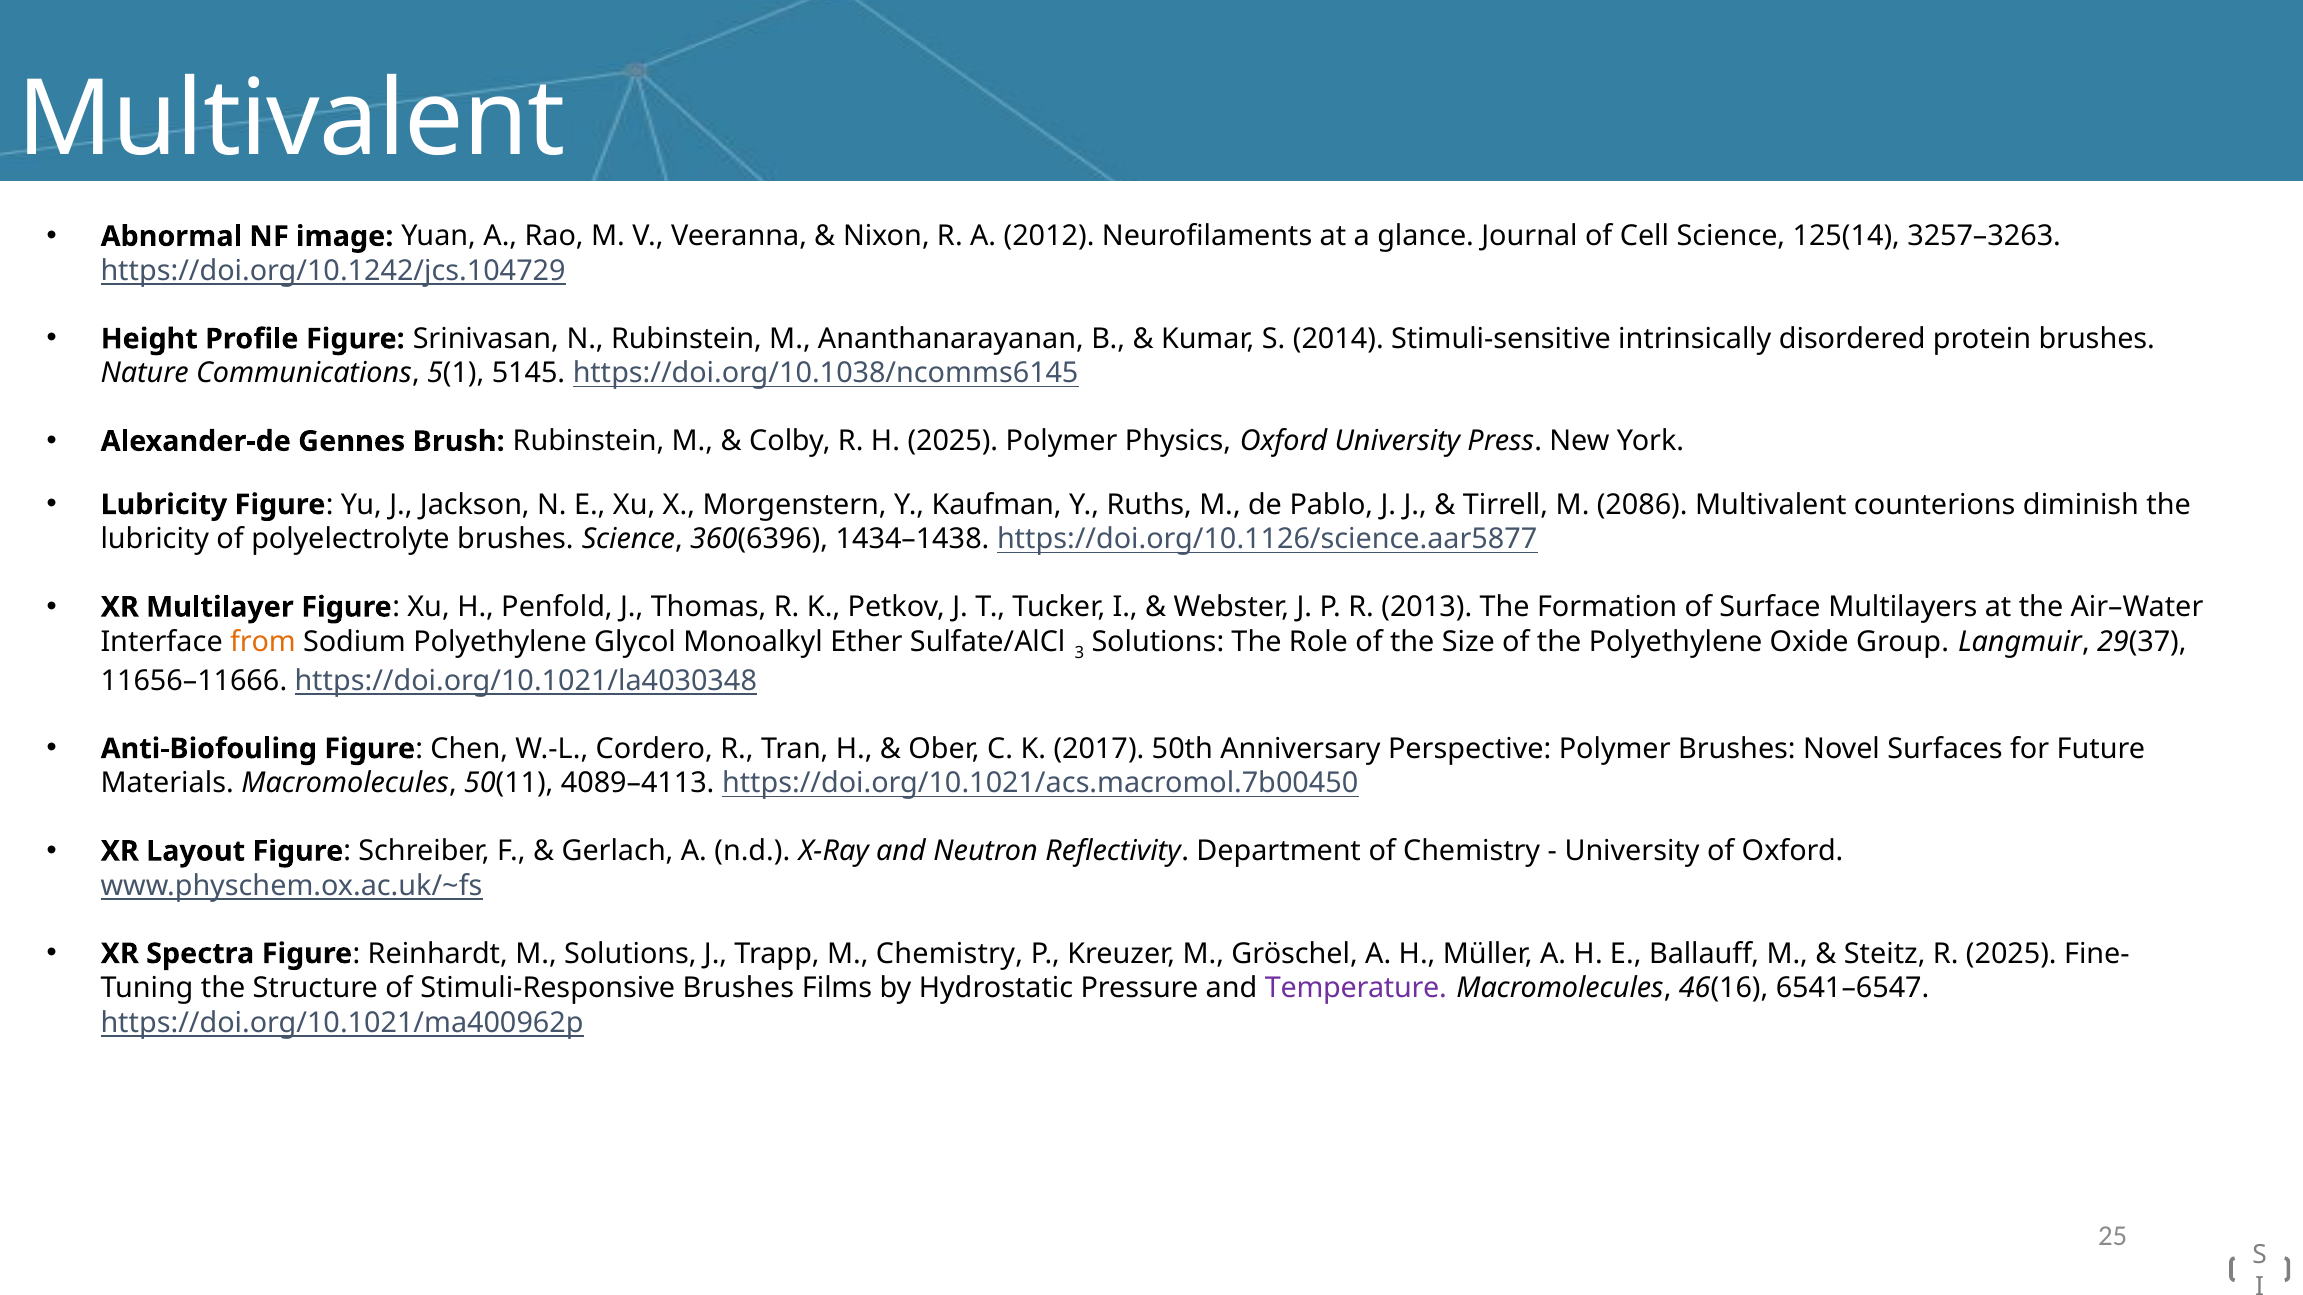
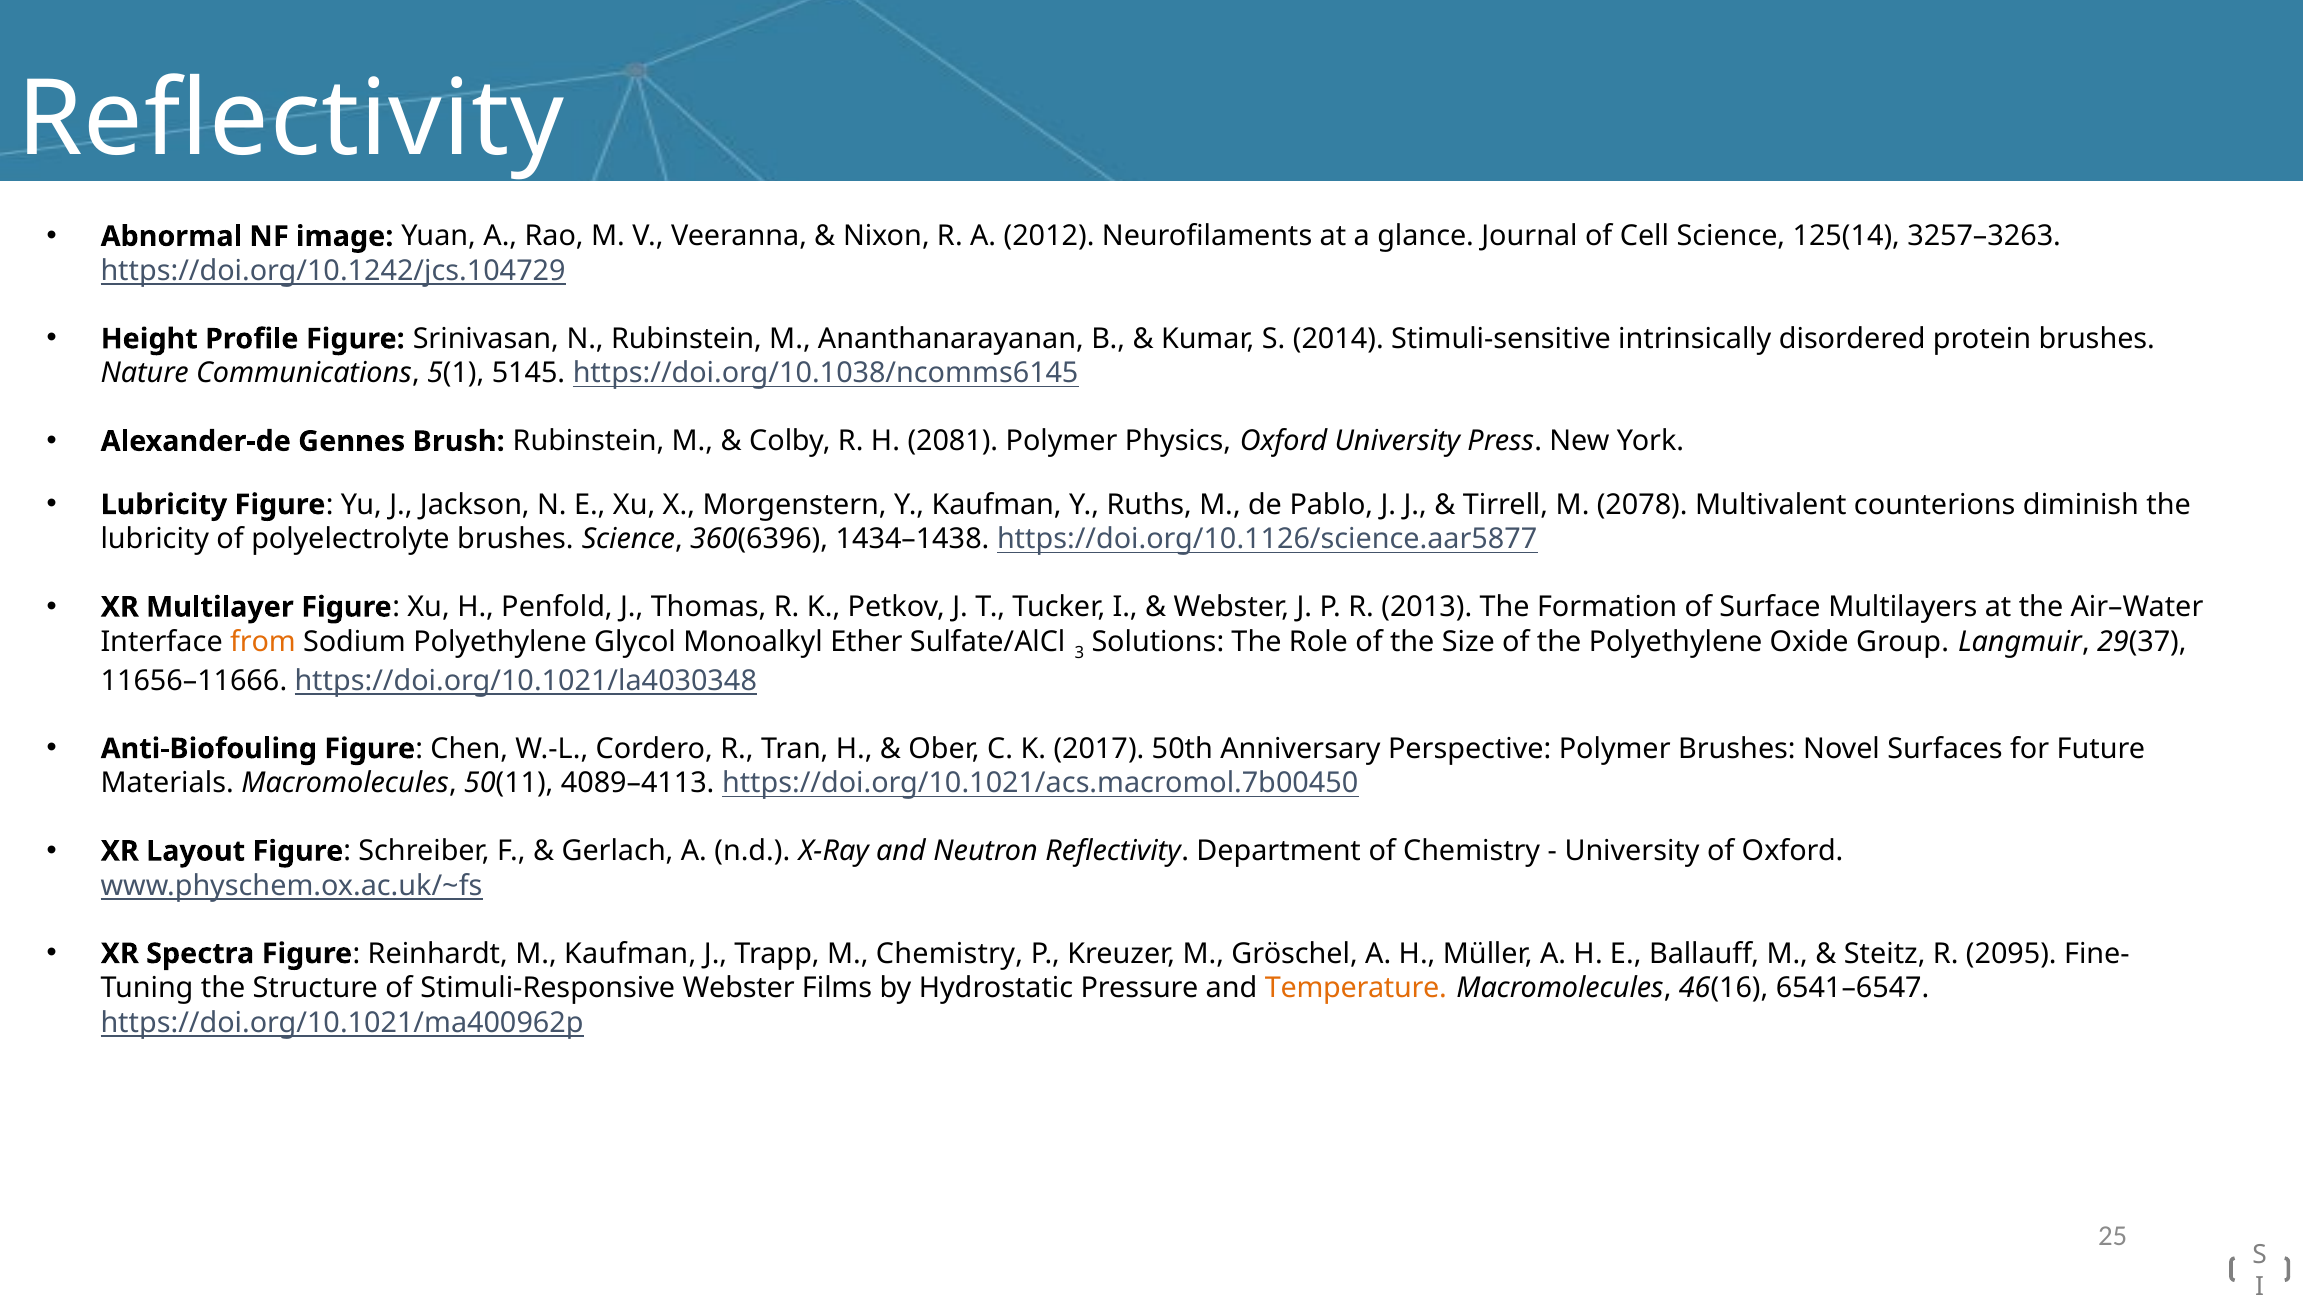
Multivalent: Multivalent -> Reflectivity (291, 119)
H 2025: 2025 -> 2081 (953, 441)
2086: 2086 -> 2078 (1642, 505)
M Solutions: Solutions -> Kaufman (630, 954)
R 2025: 2025 -> 2095 (2011, 954)
Stimuli-Responsive Brushes: Brushes -> Webster (739, 988)
Temperature colour: purple -> orange (1356, 988)
